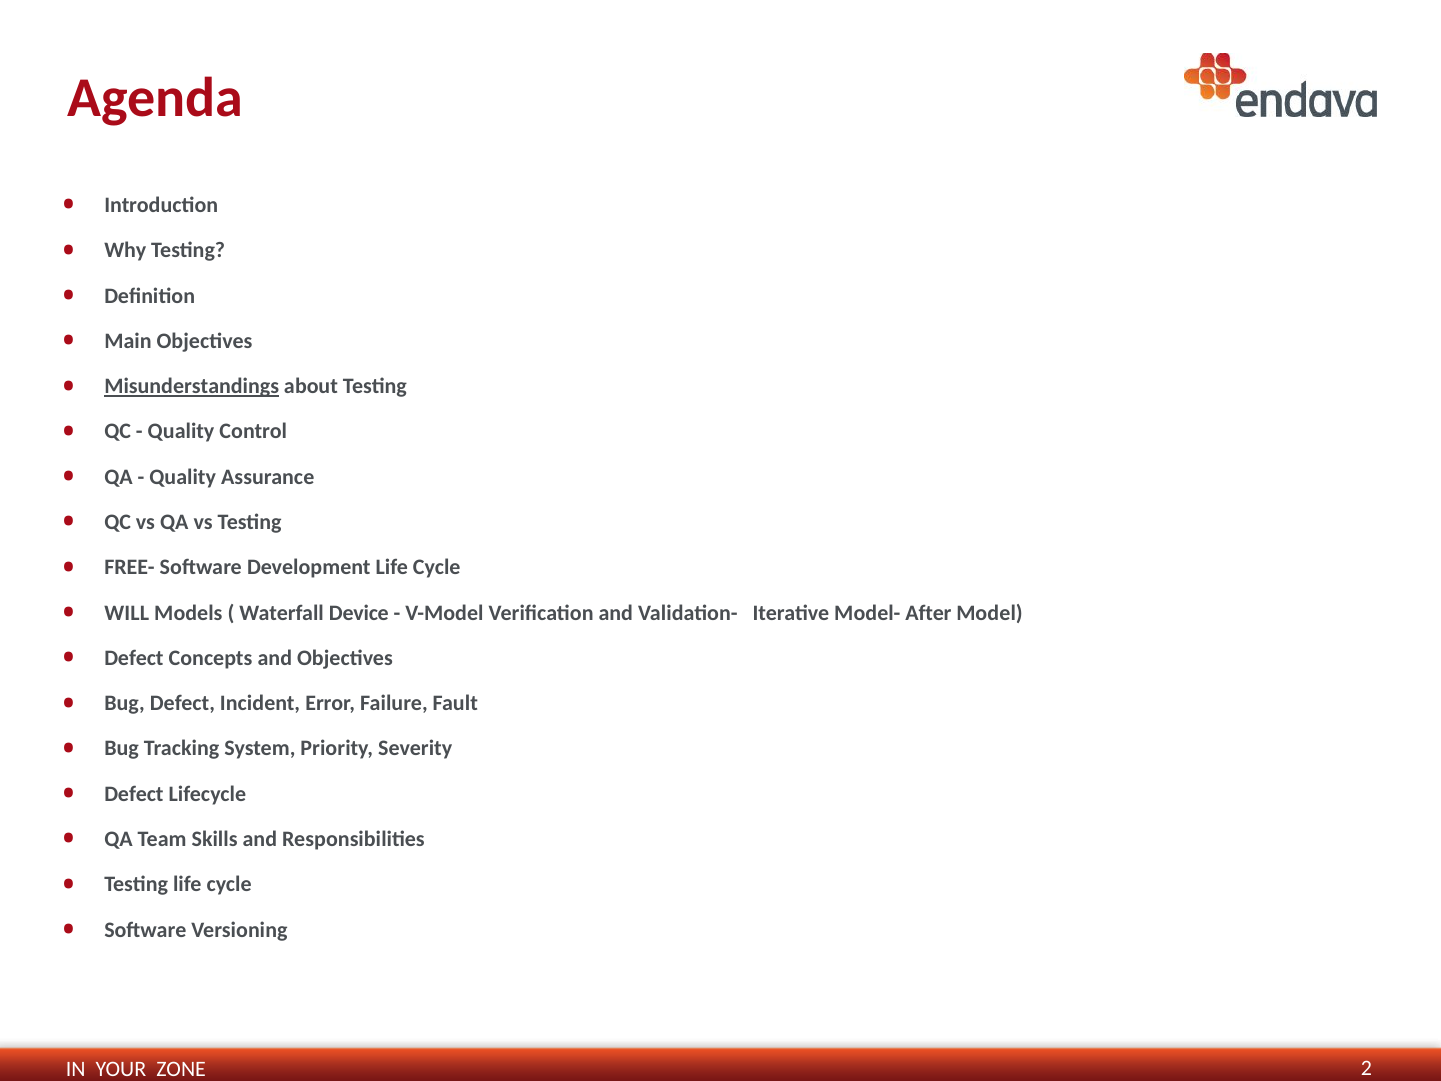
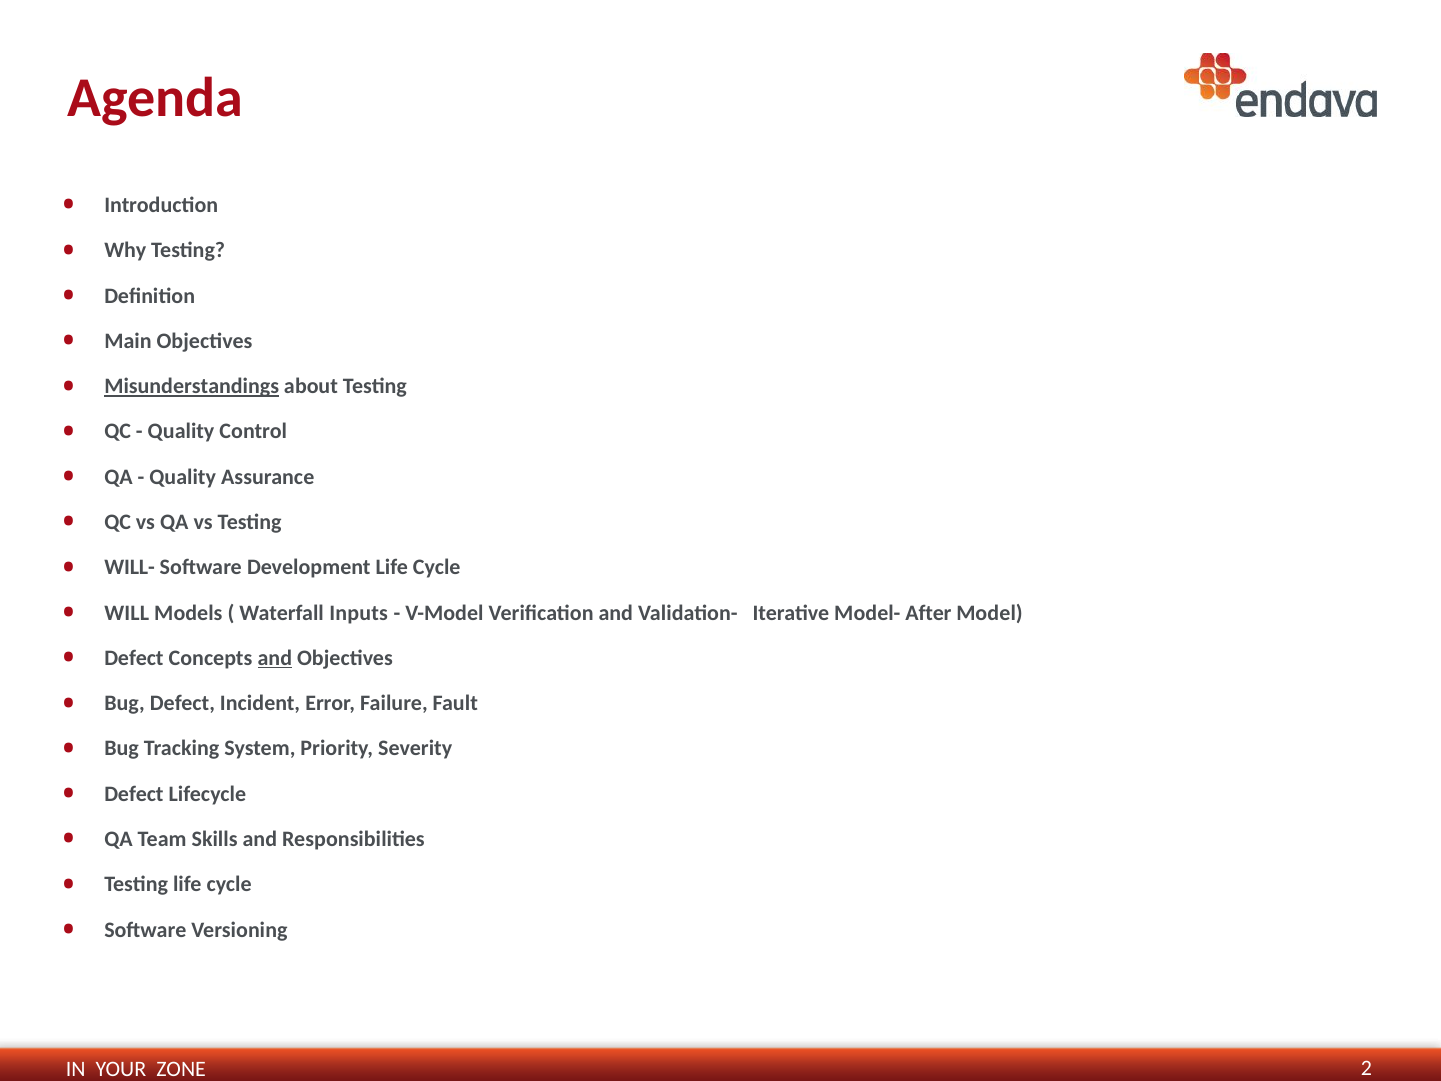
FREE-: FREE- -> WILL- (130, 567)
Device: Device -> Inputs (359, 613)
and underline: none -> present (275, 658)
